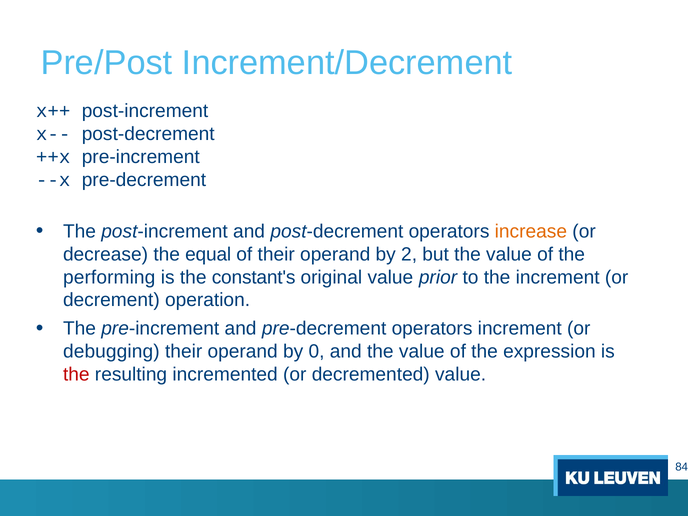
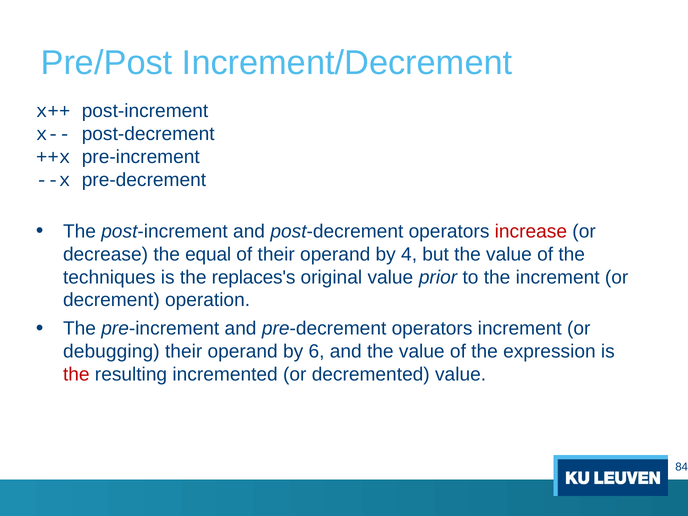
increase colour: orange -> red (531, 231)
2: 2 -> 4 (409, 254)
performing: performing -> techniques (109, 277)
constant's: constant's -> replaces's (254, 277)
0: 0 -> 6 (317, 352)
